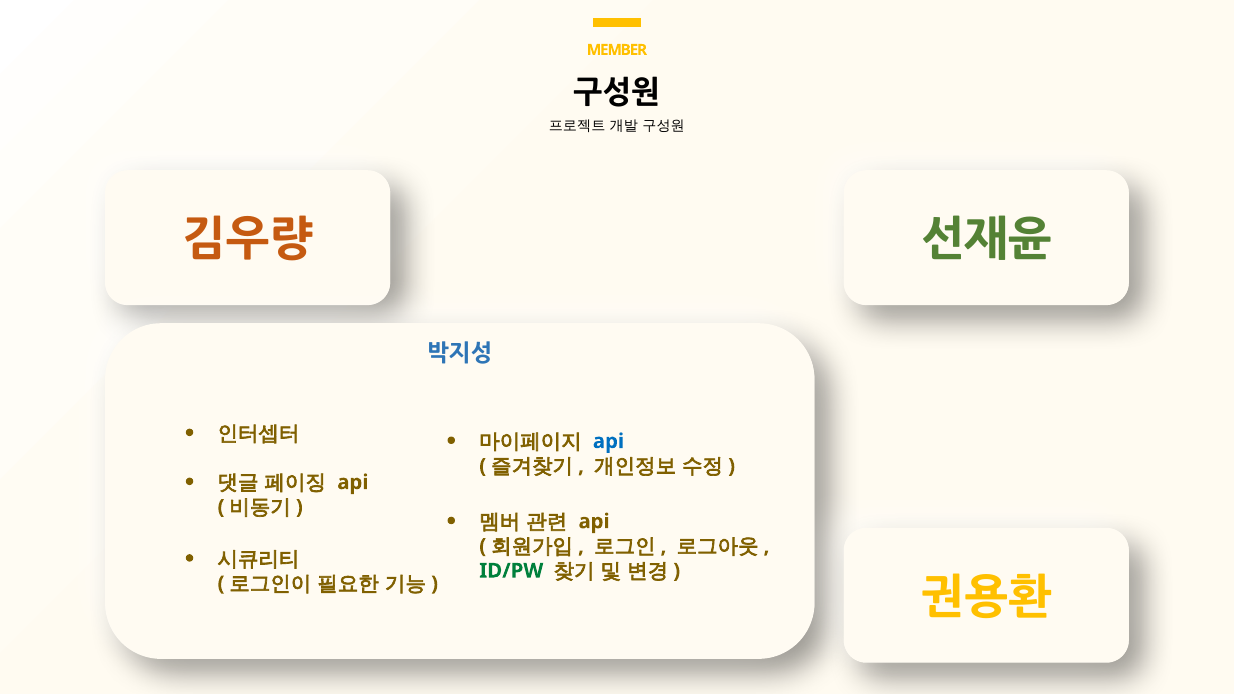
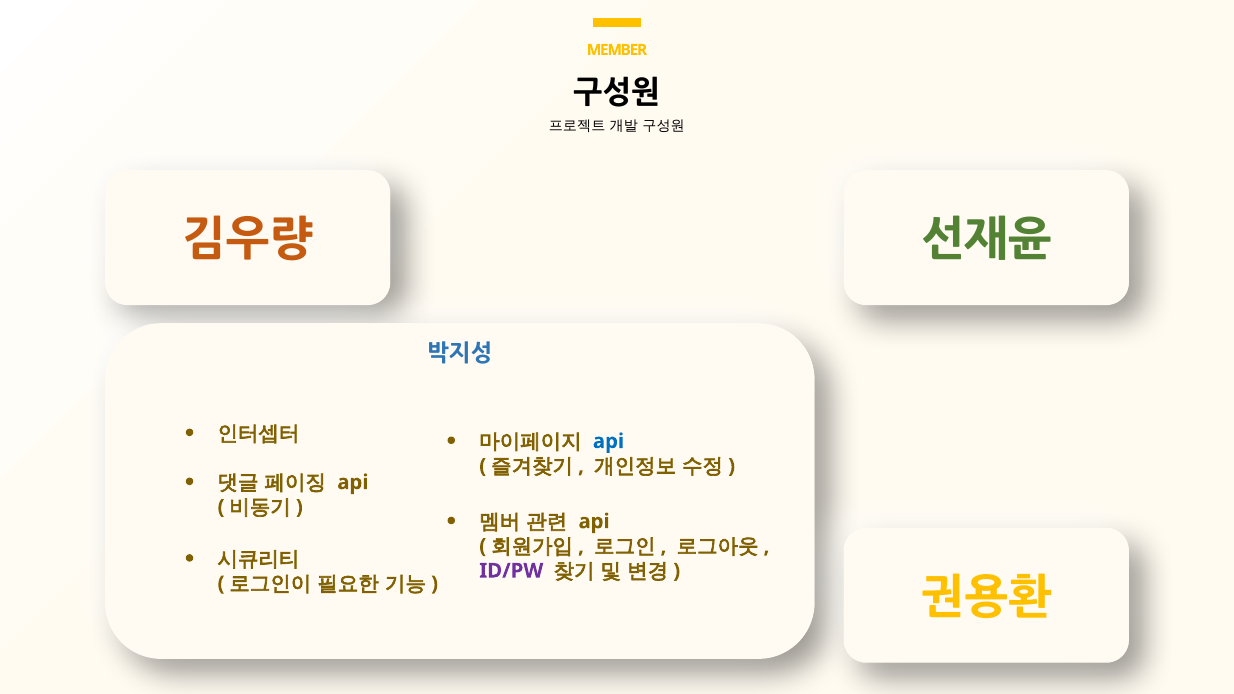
ID/PW colour: green -> purple (511, 571)
